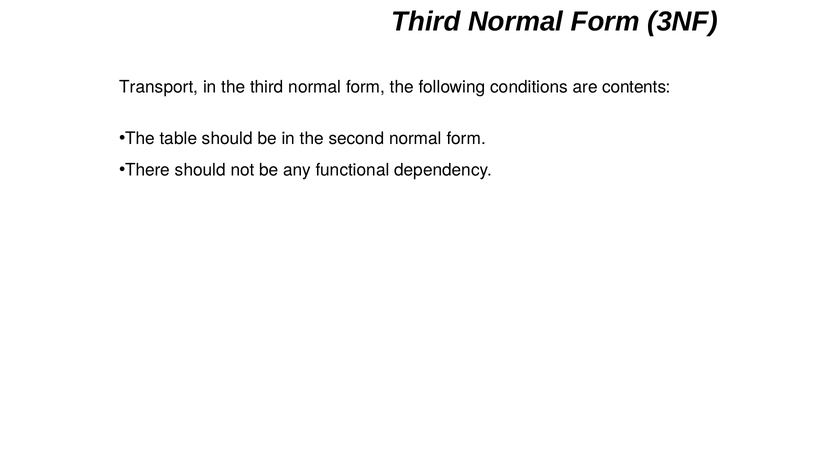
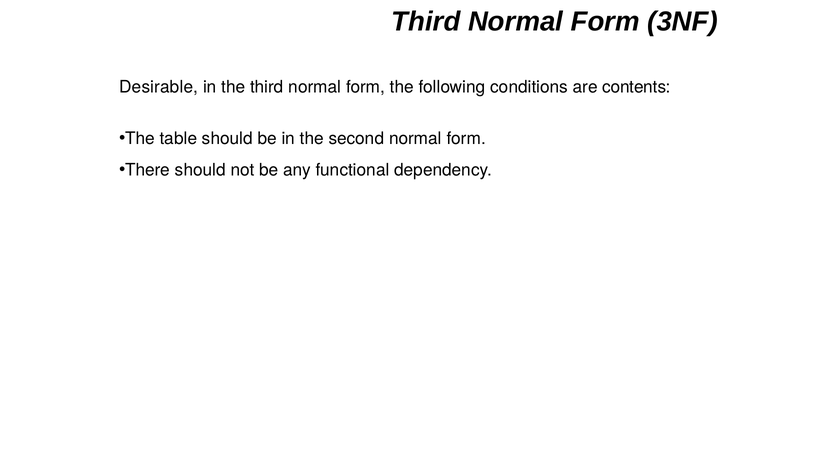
Transport: Transport -> Desirable (159, 87)
